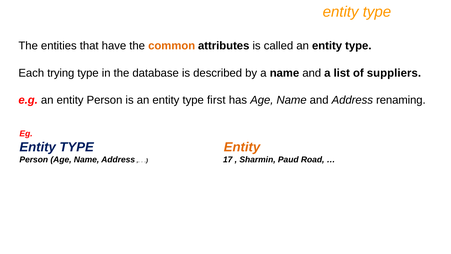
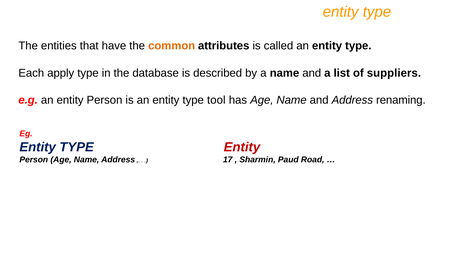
trying: trying -> apply (61, 73)
first: first -> tool (216, 100)
Entity colour: orange -> red (242, 147)
